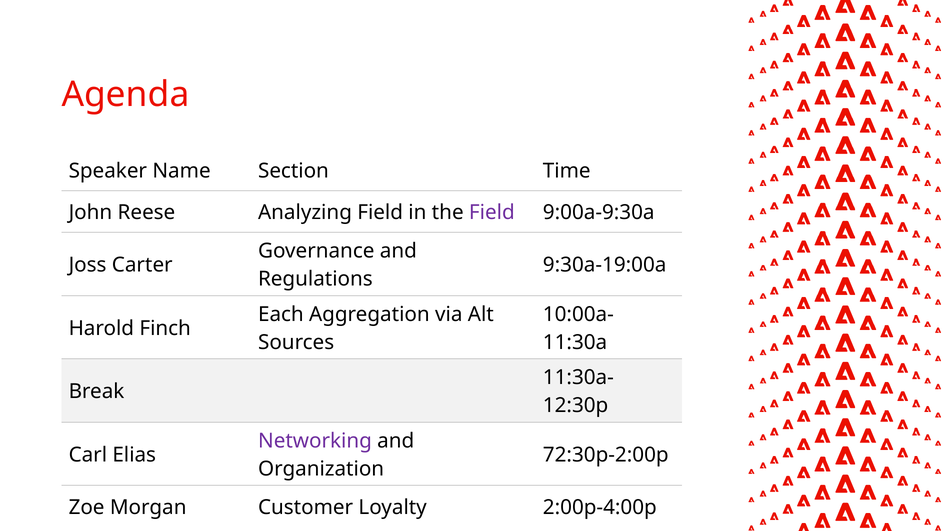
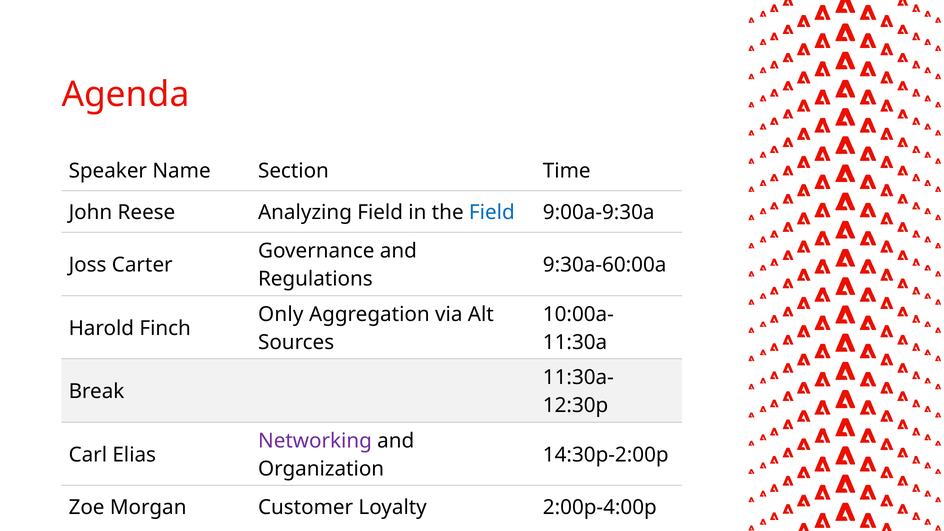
Field colour: purple -> blue (492, 213)
9:30a-19:00a: 9:30a-19:00a -> 9:30a-60:00a (605, 265)
Each: Each -> Only (281, 314)
72:30p-2:00p: 72:30p-2:00p -> 14:30p-2:00p (606, 455)
